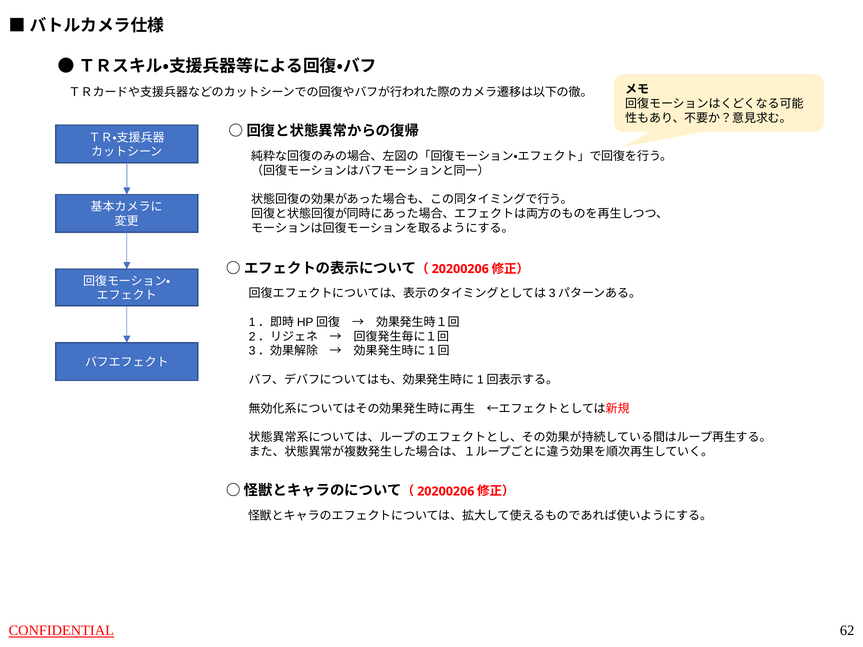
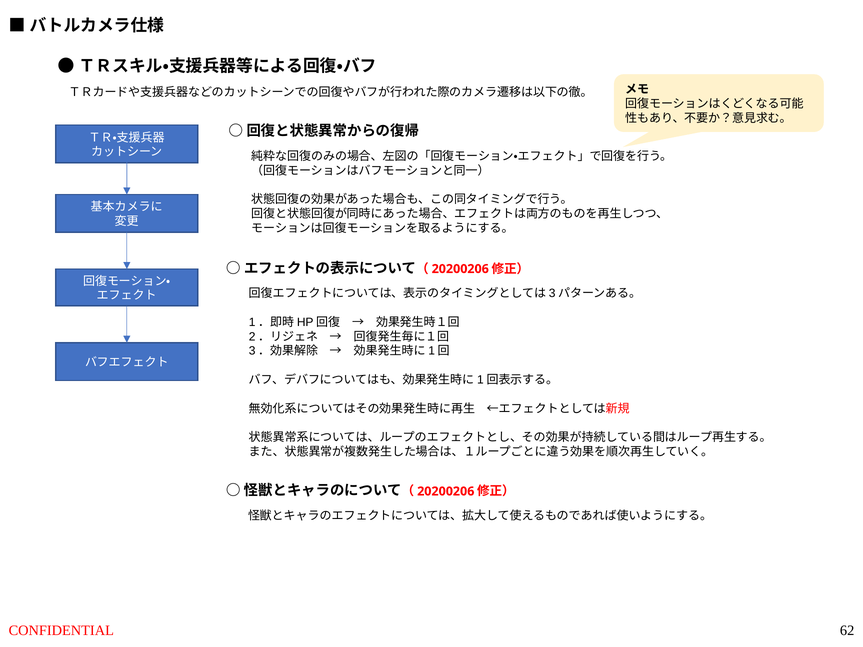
CONFIDENTIAL underline: present -> none (61, 631)
